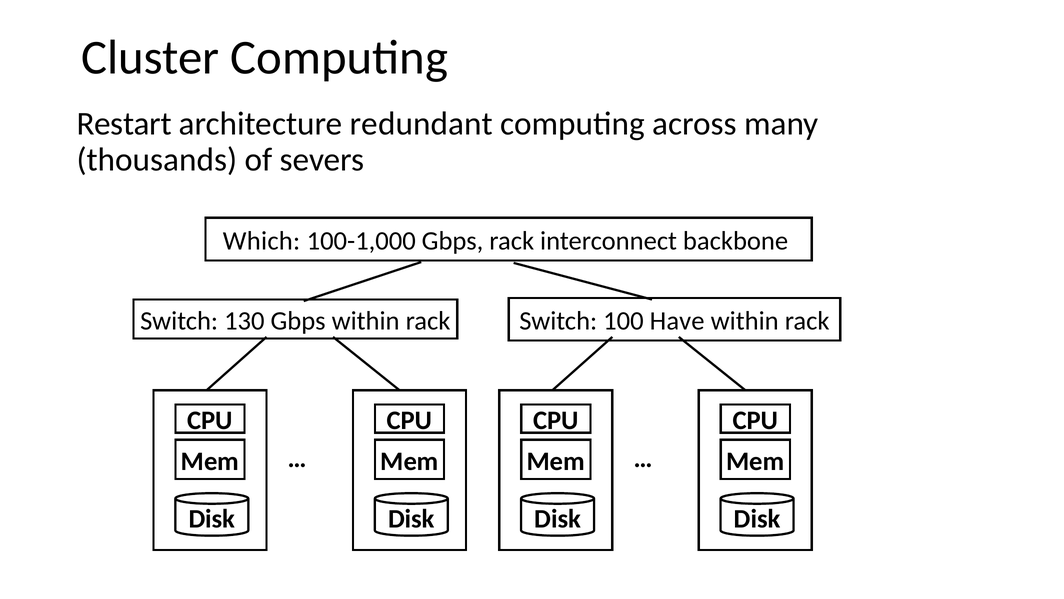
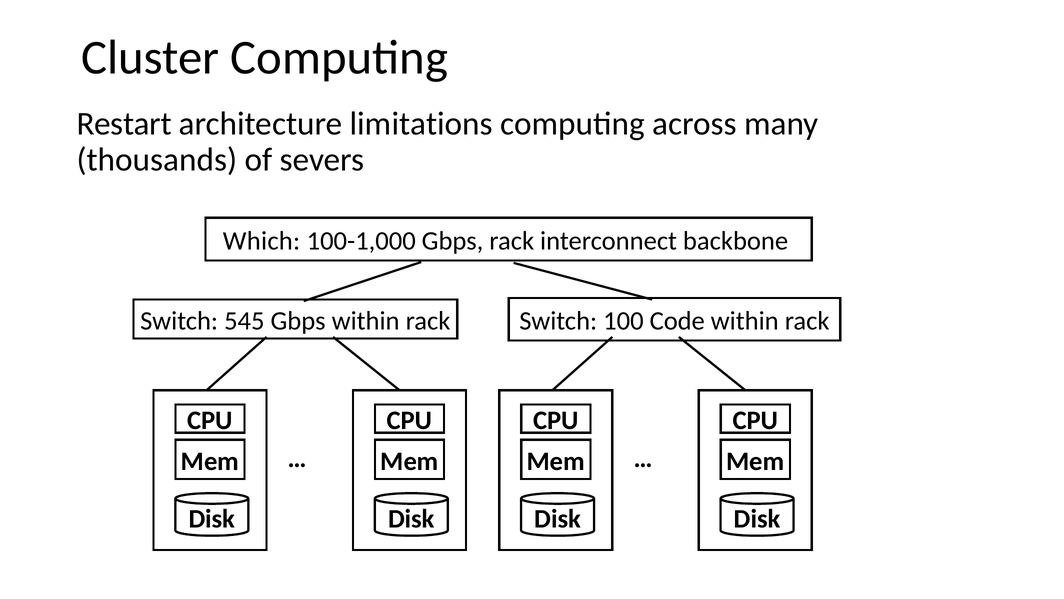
redundant: redundant -> limitations (421, 124)
130: 130 -> 545 (244, 321)
Have: Have -> Code (677, 321)
